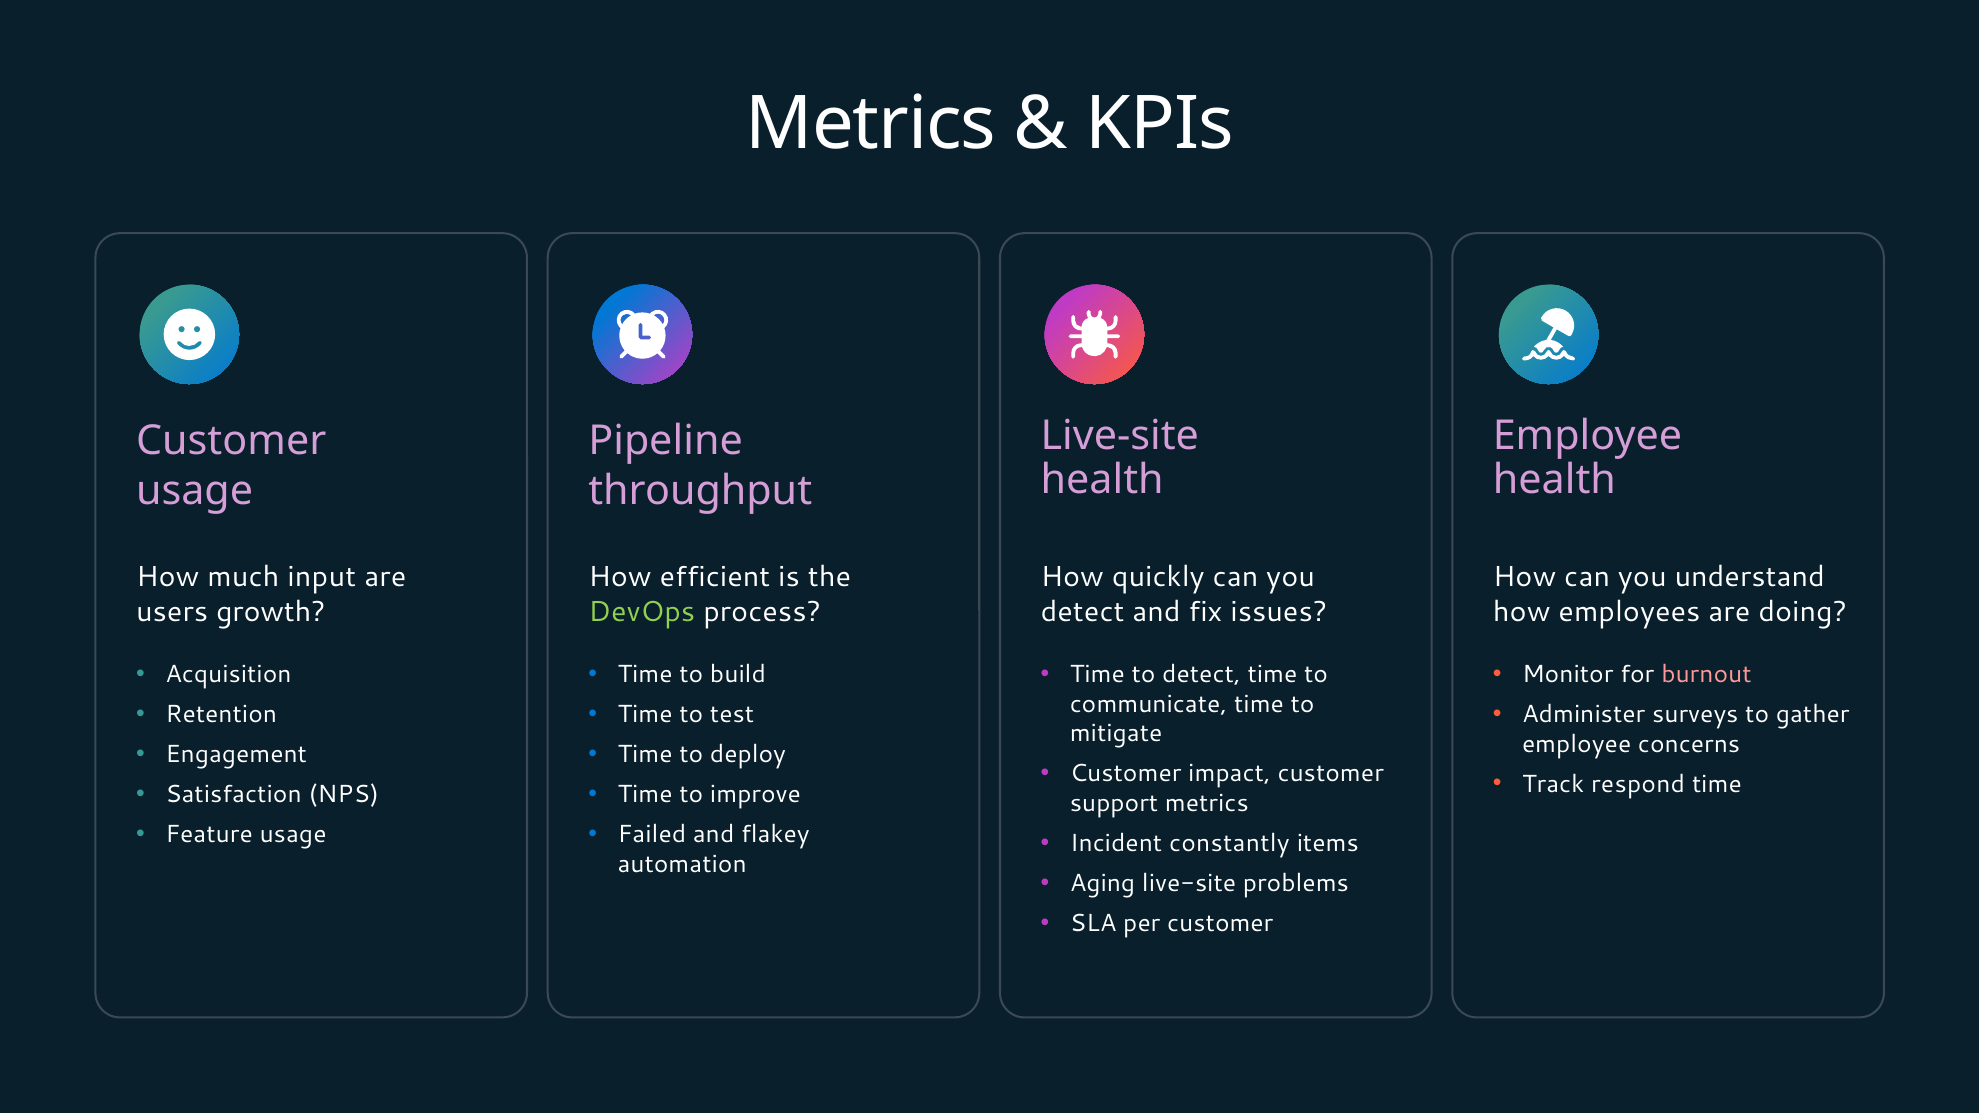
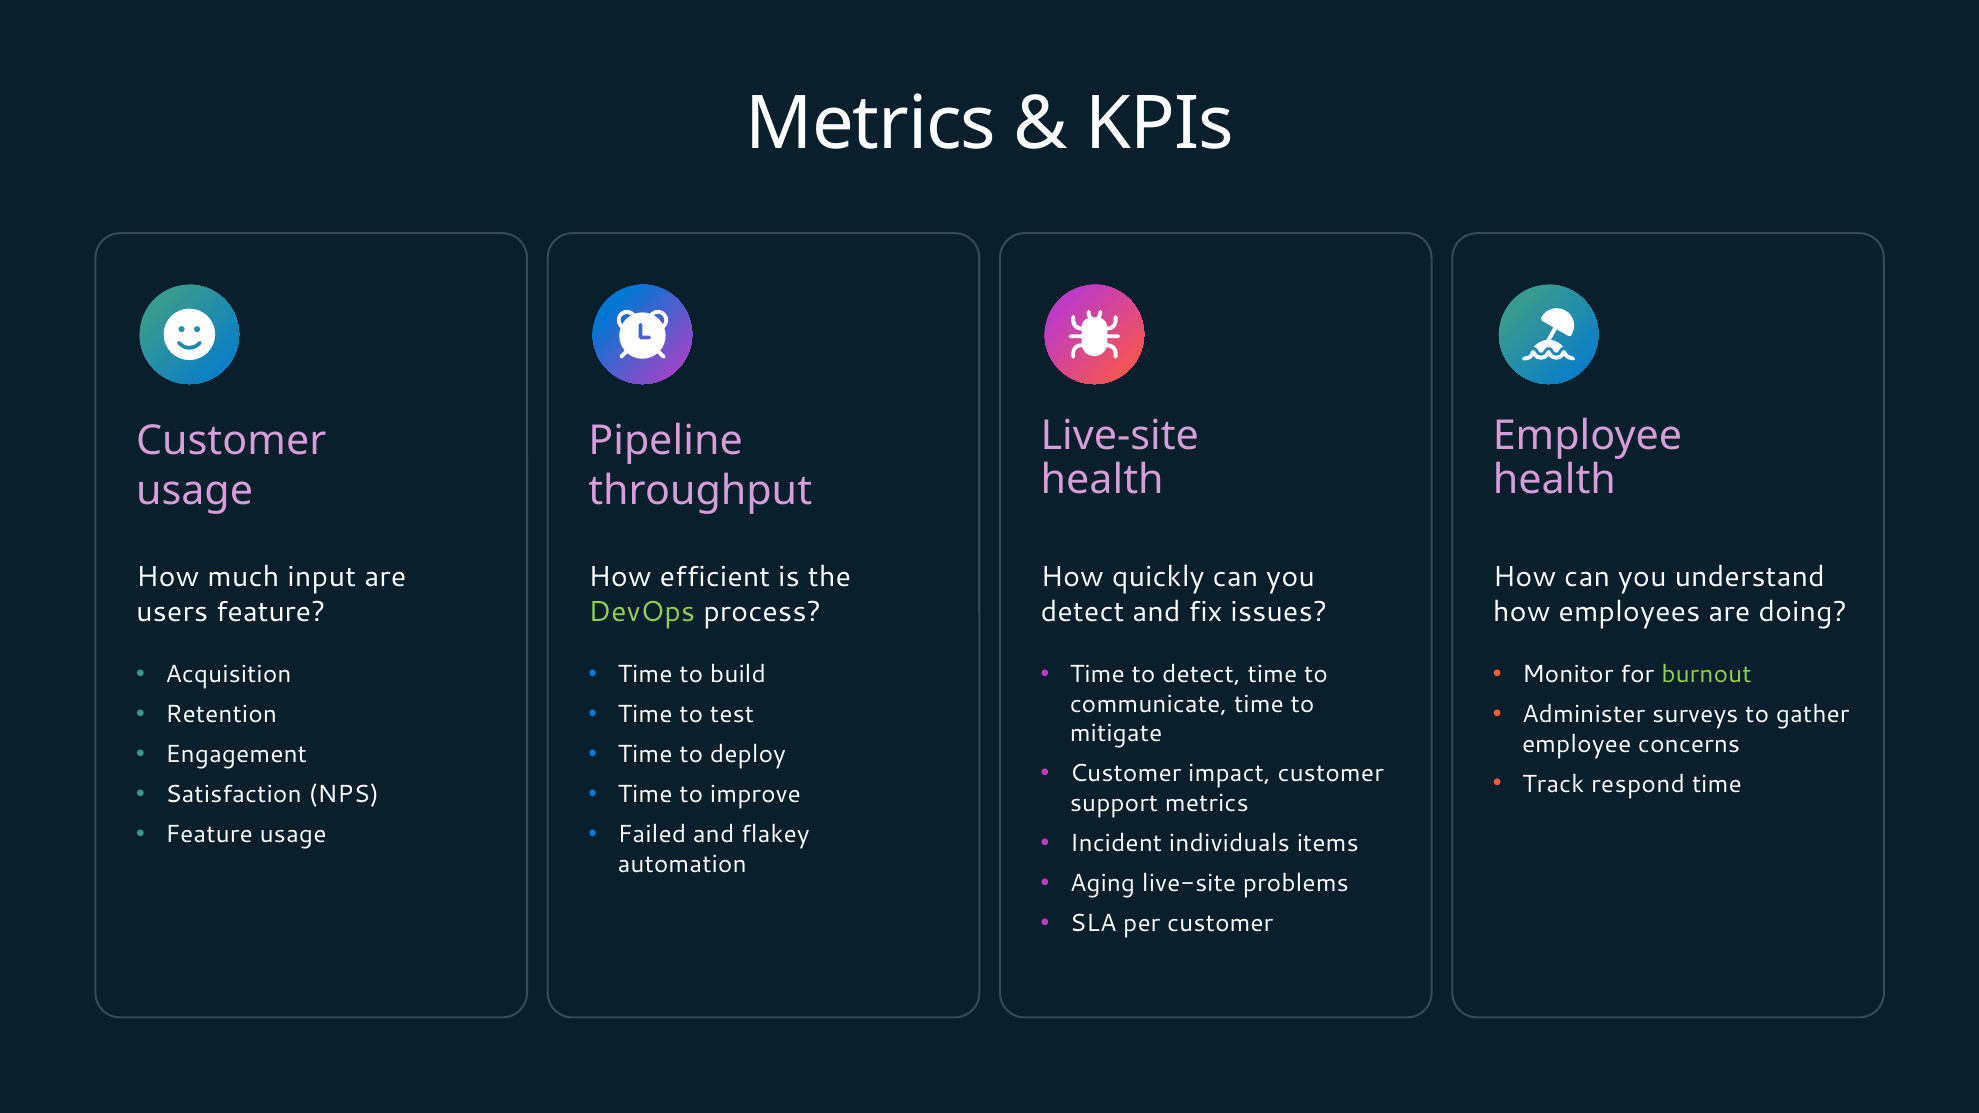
users growth: growth -> feature (271, 612)
burnout colour: pink -> light green (1706, 675)
constantly: constantly -> individuals (1229, 844)
